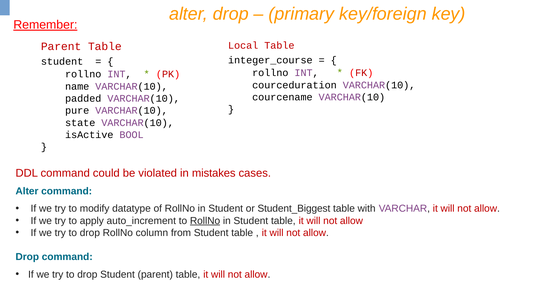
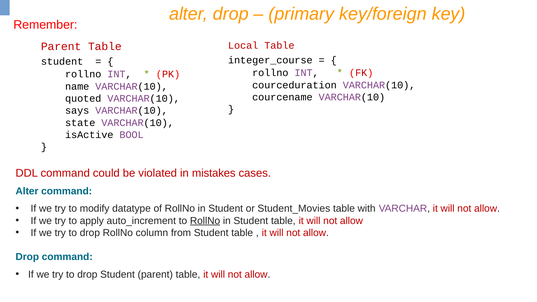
Remember underline: present -> none (45, 25)
padded: padded -> quoted (83, 99)
pure: pure -> says (77, 111)
Student_Biggest: Student_Biggest -> Student_Movies (294, 209)
